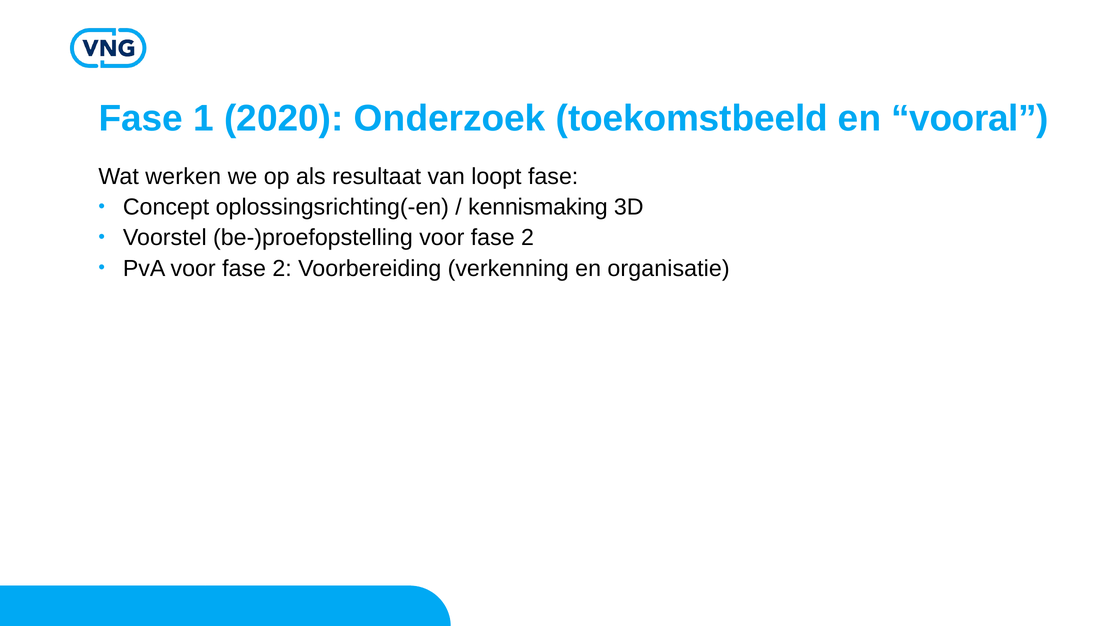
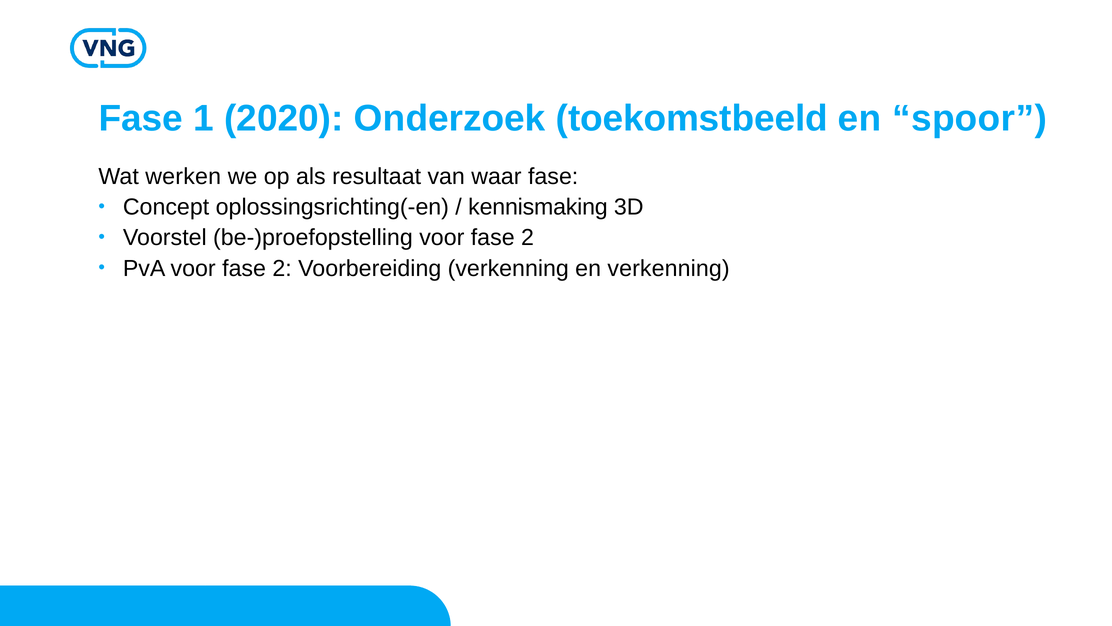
vooral: vooral -> spoor (970, 118)
loopt: loopt -> waar (496, 177)
en organisatie: organisatie -> verkenning (669, 268)
